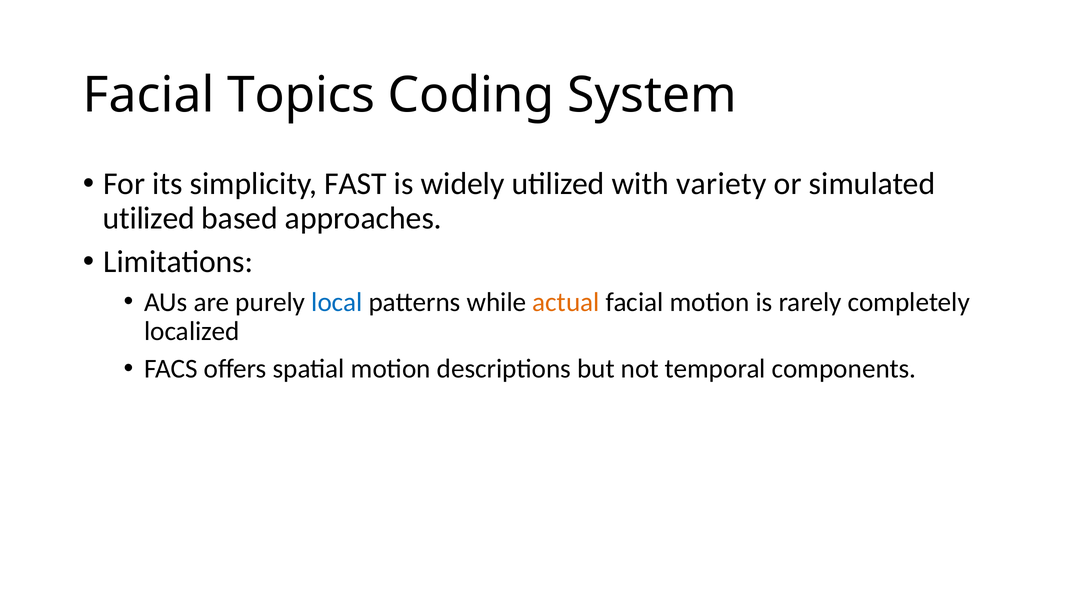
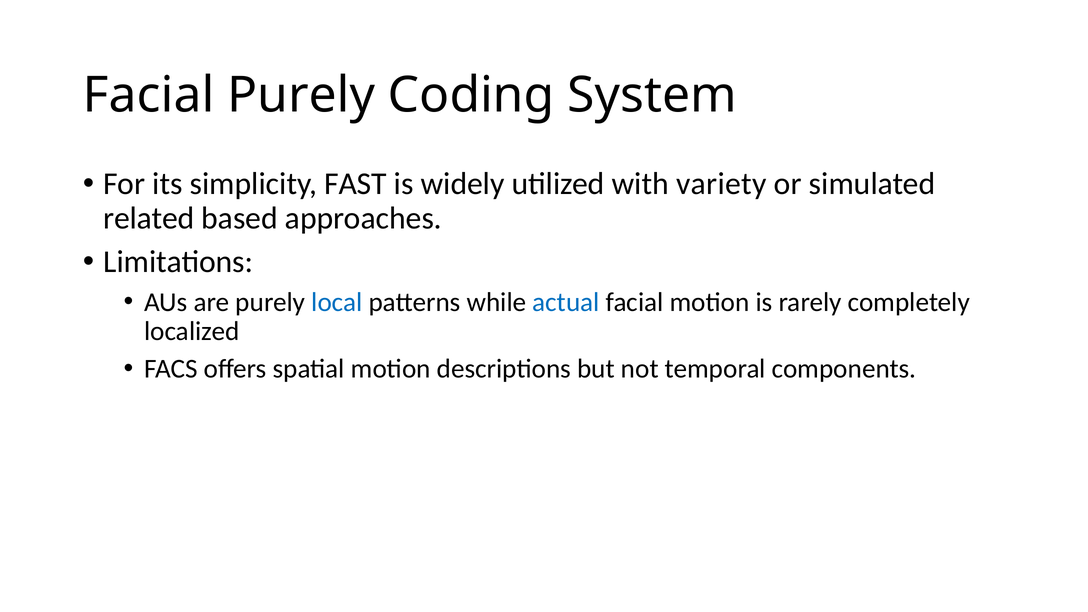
Facial Topics: Topics -> Purely (301, 95)
utilized: utilized -> related (149, 218)
actual colour: orange -> blue (566, 302)
